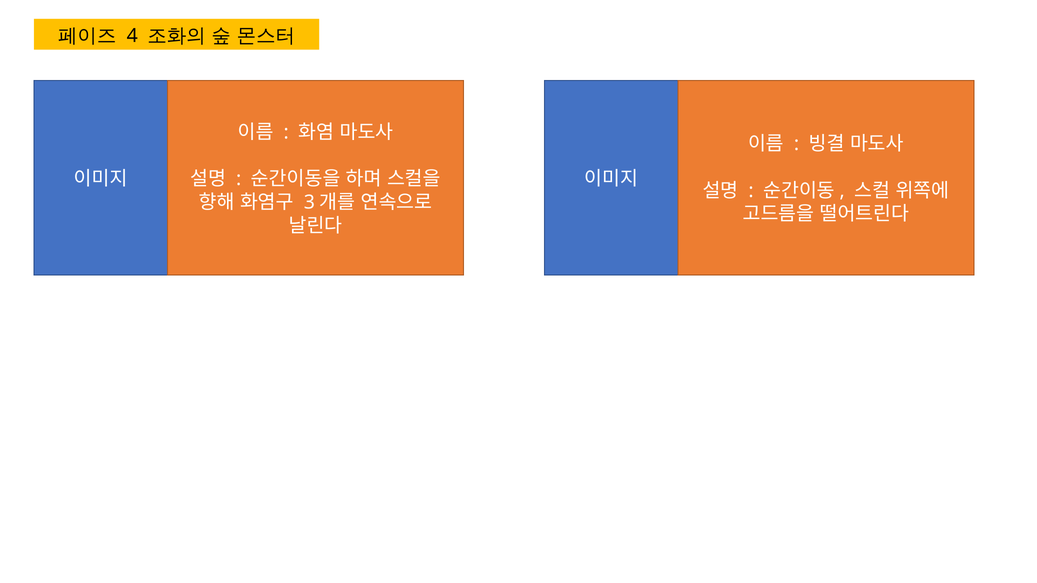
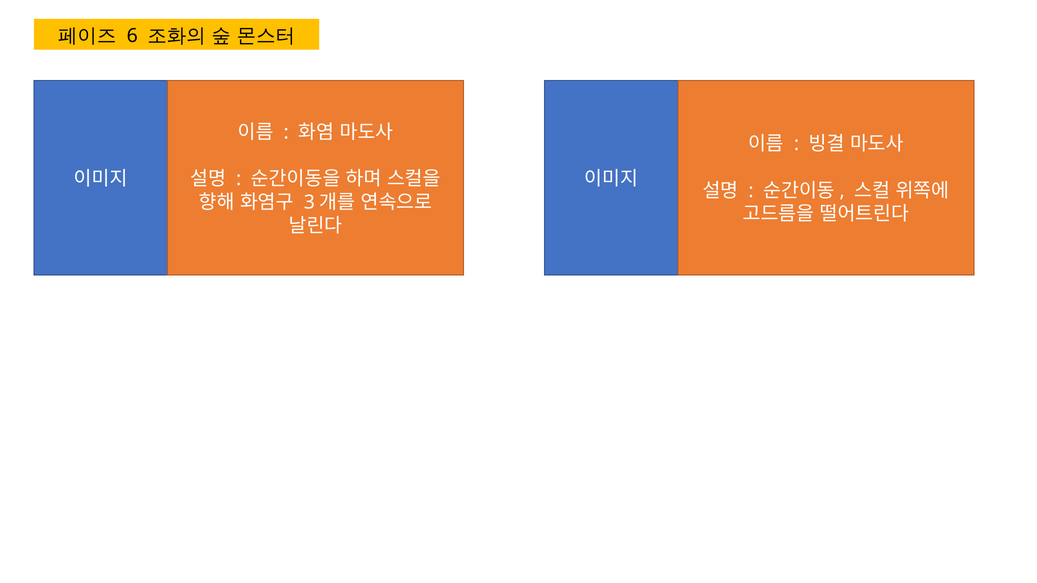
4: 4 -> 6 (132, 36)
